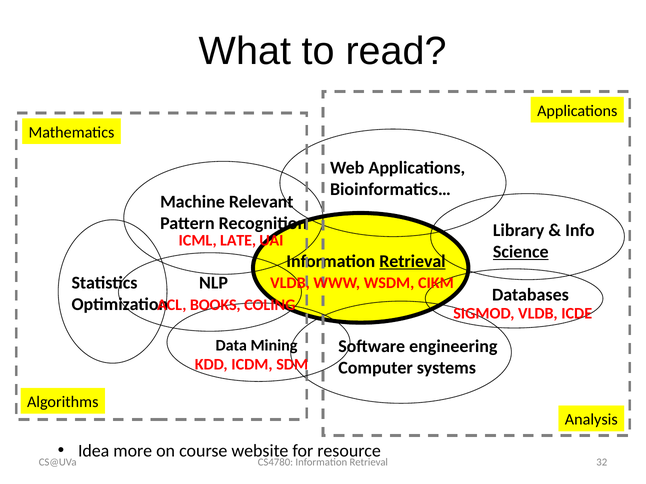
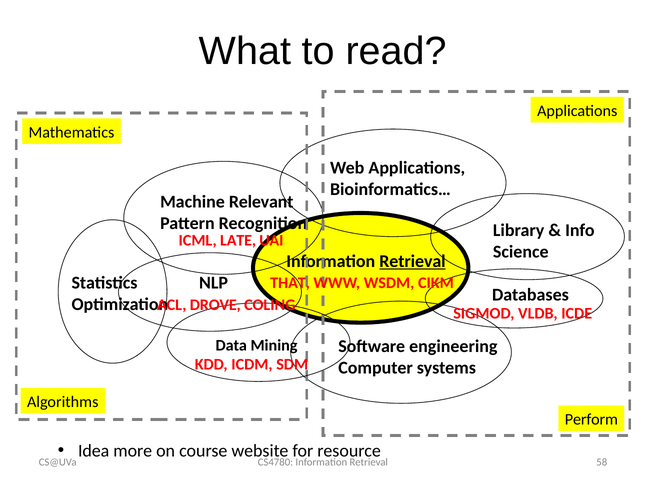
Science underline: present -> none (521, 252)
VLDB: VLDB -> THAT (290, 283)
BOOKS: BOOKS -> DROVE (215, 305)
Analysis: Analysis -> Perform (591, 420)
32: 32 -> 58 (602, 463)
